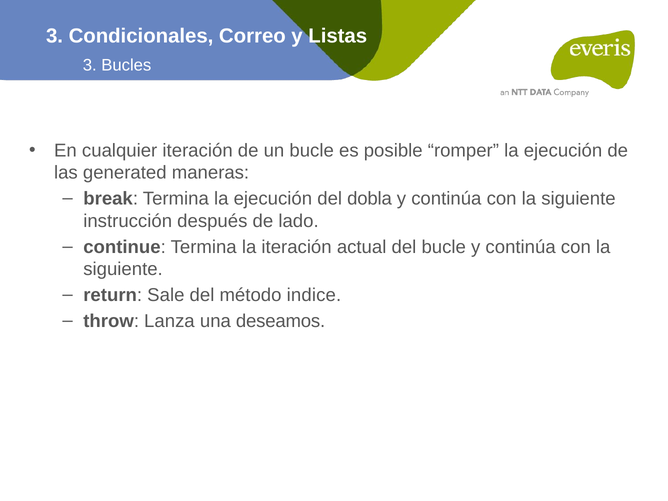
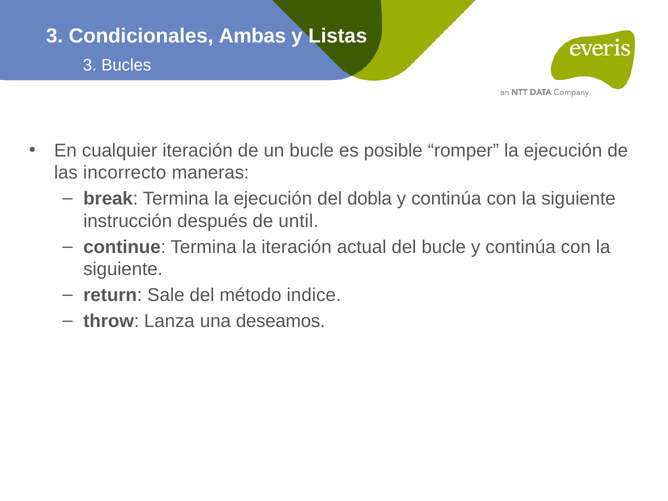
Correo: Correo -> Ambas (252, 36)
generated: generated -> incorrecto (125, 173)
lado: lado -> until (298, 221)
